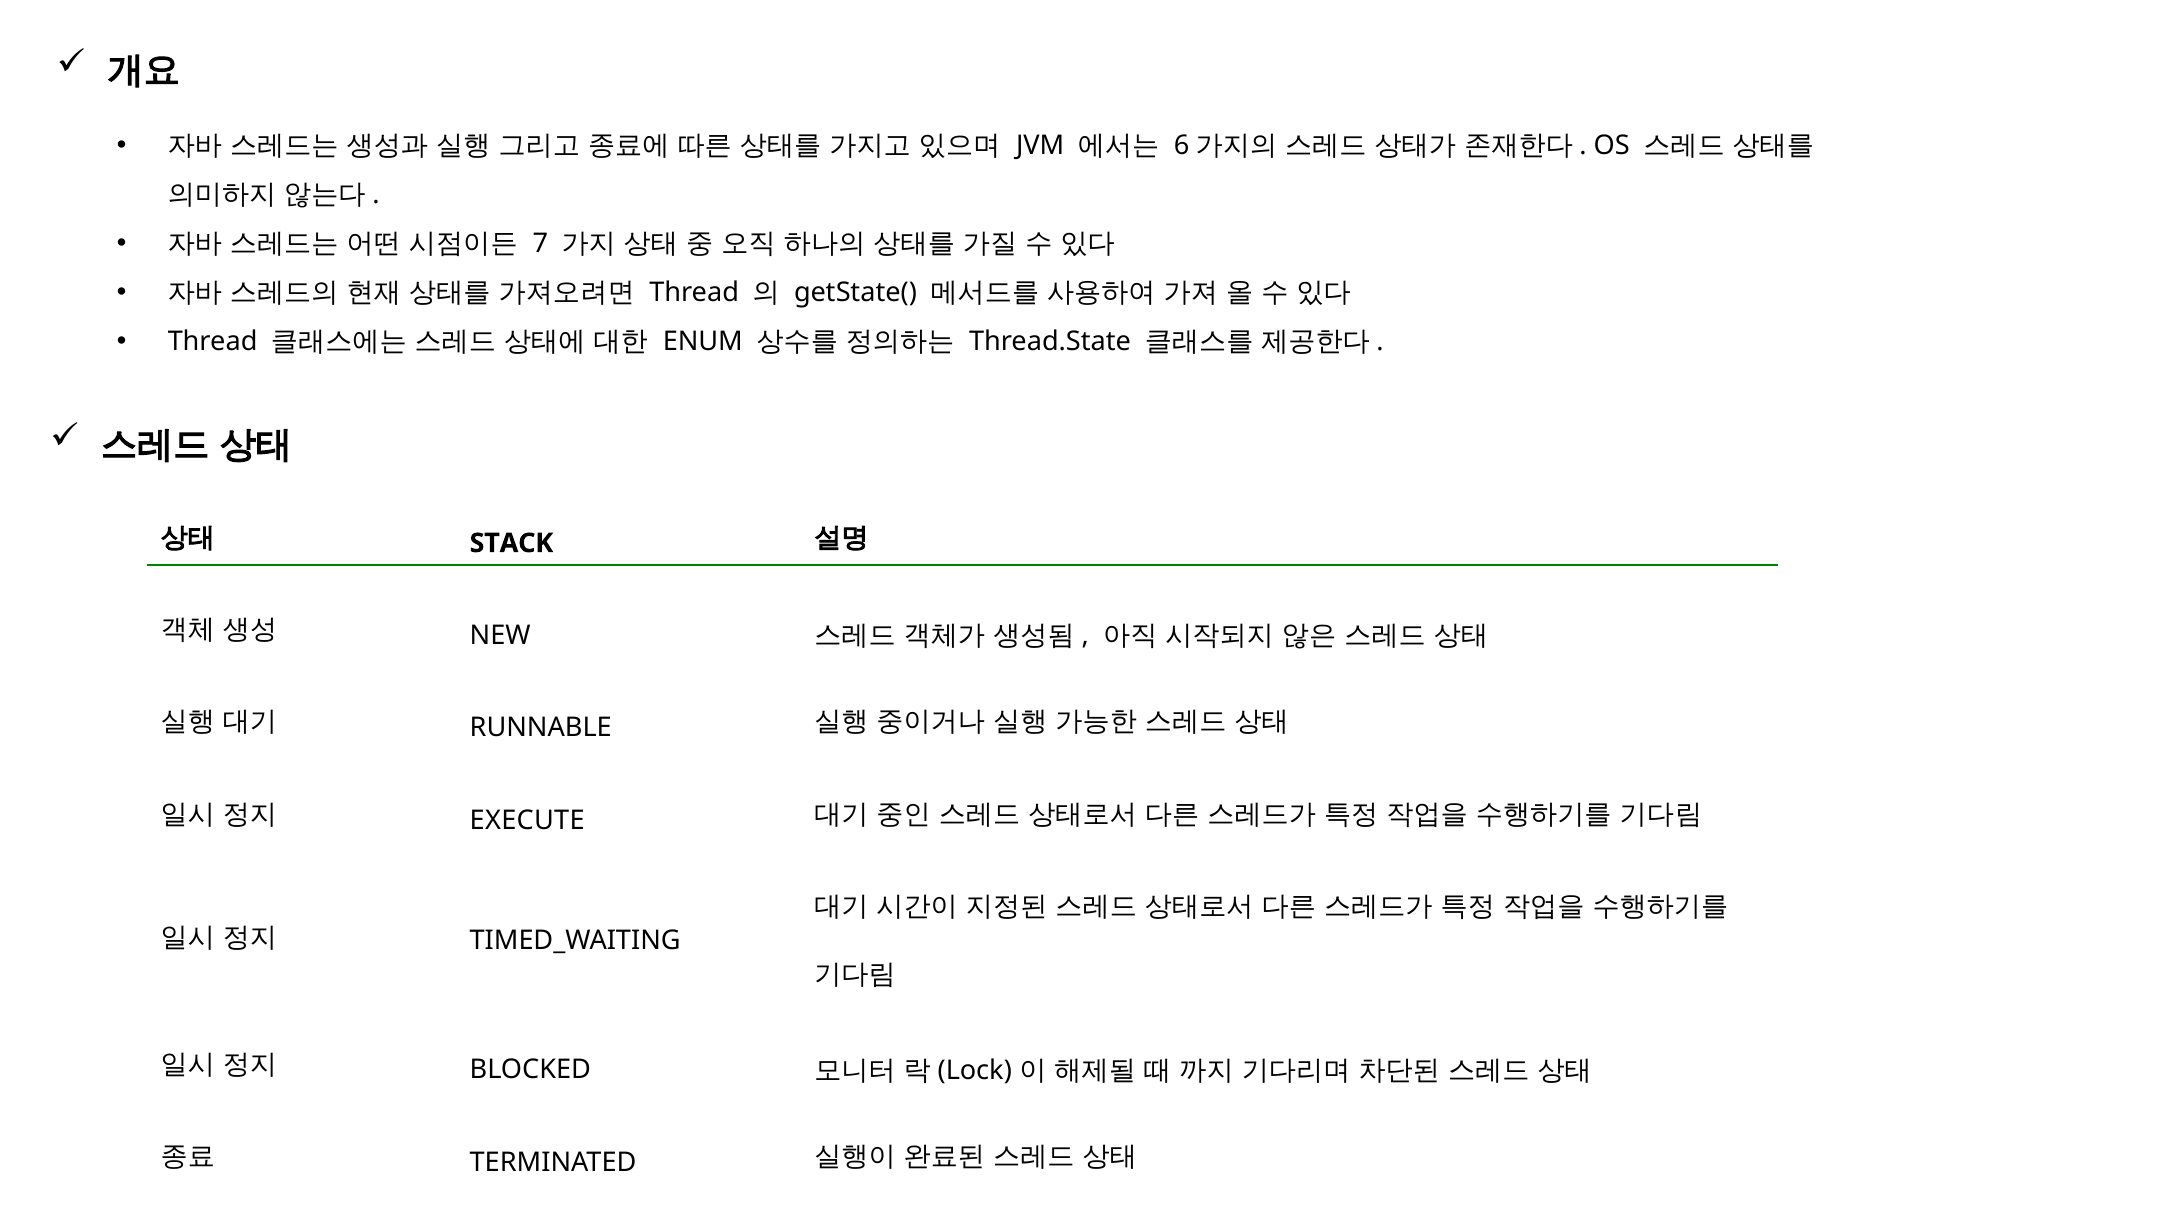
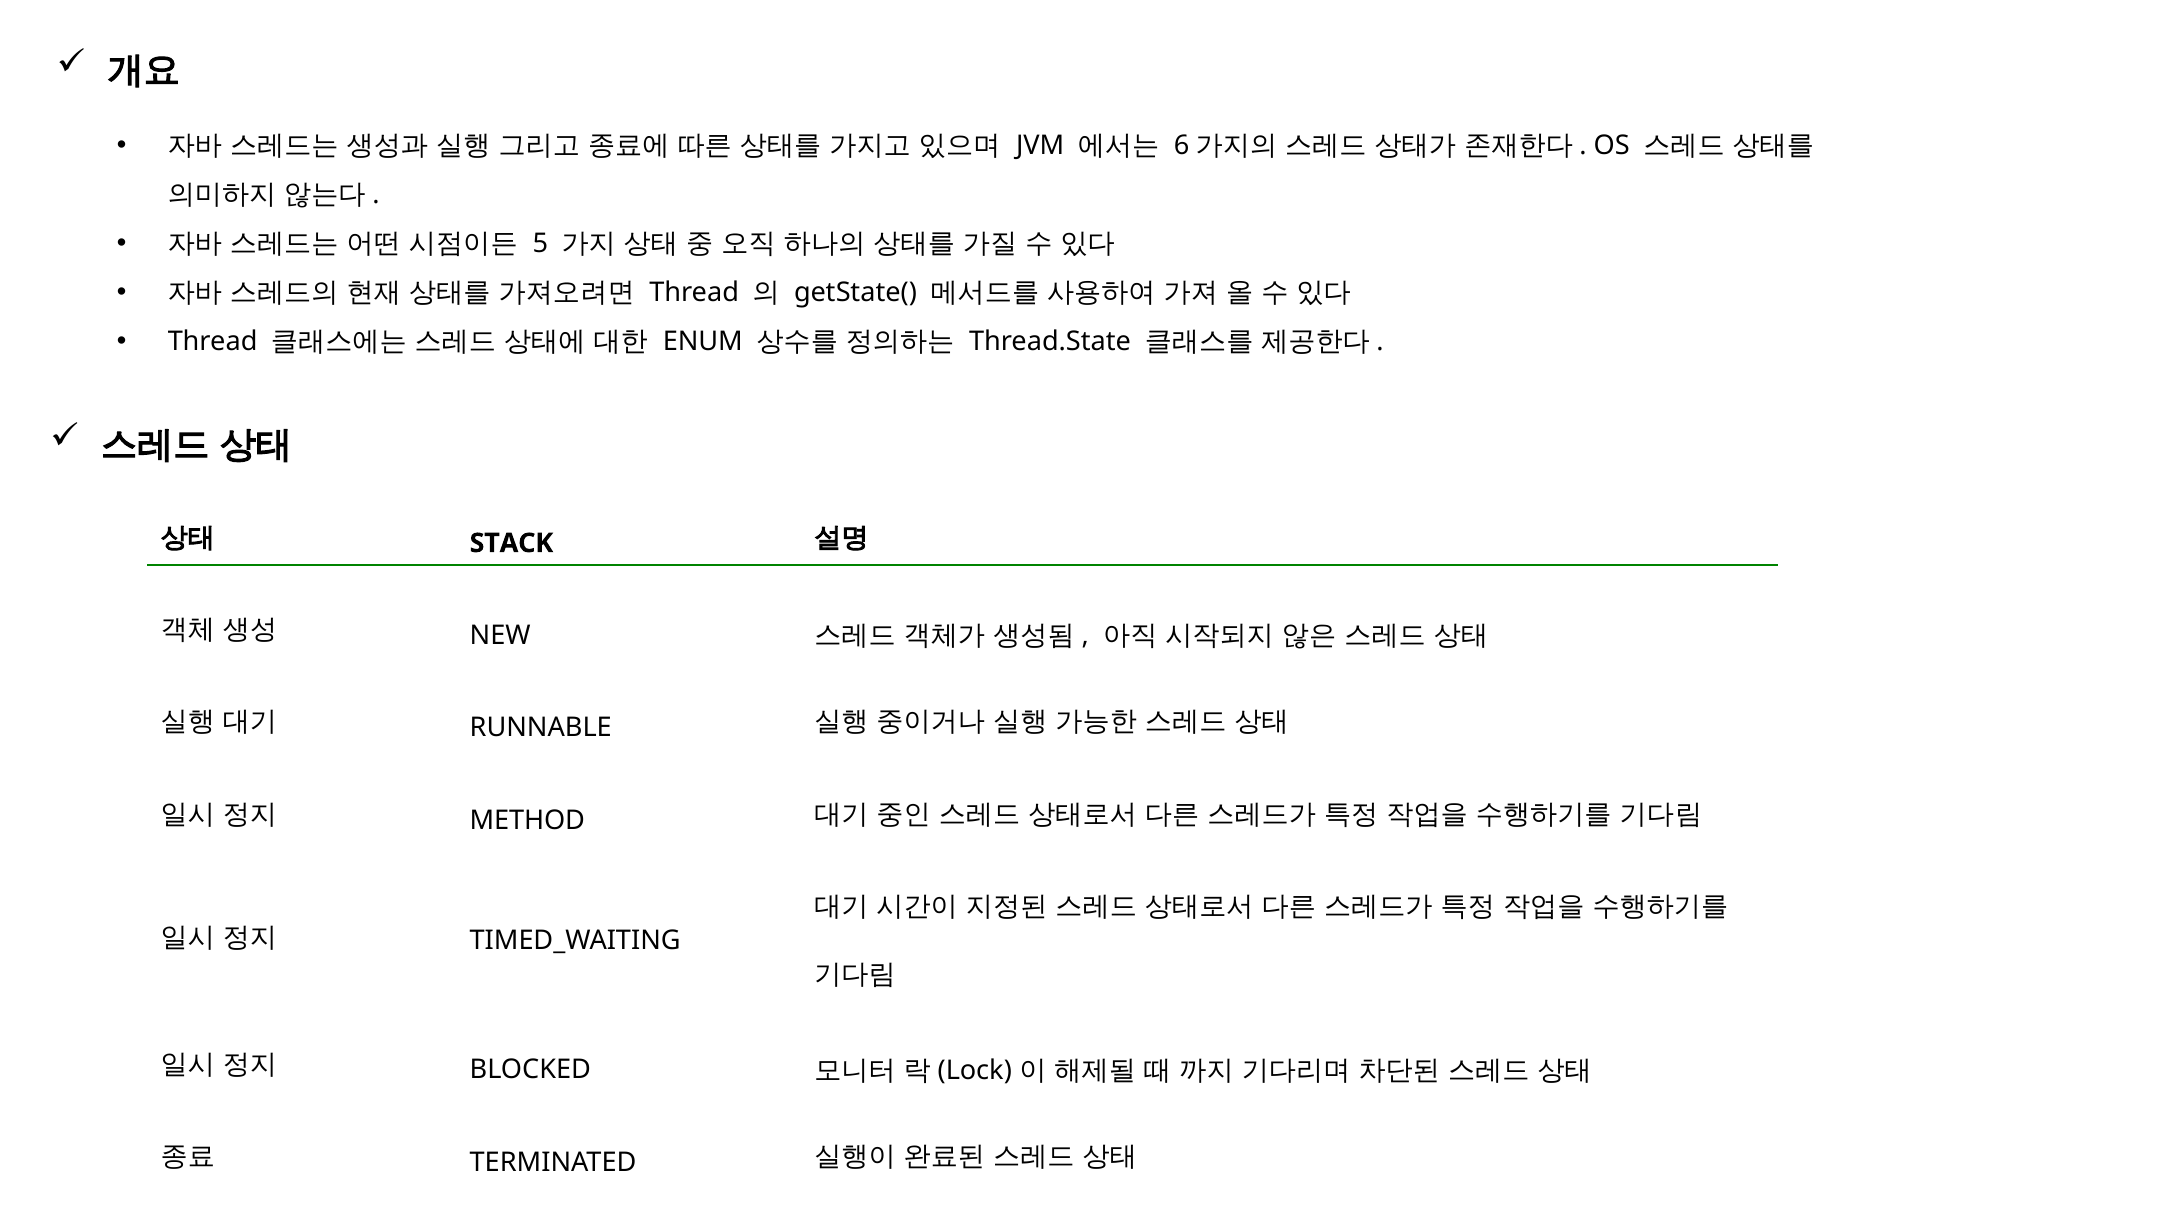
7: 7 -> 5 (540, 244)
EXECUTE: EXECUTE -> METHOD (527, 820)
